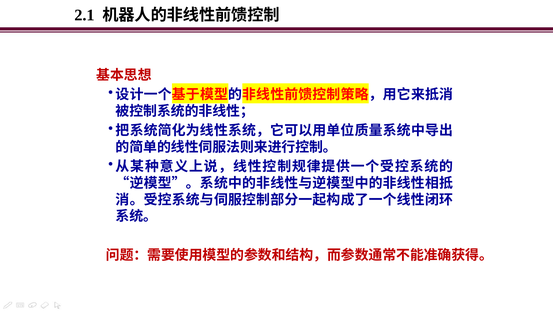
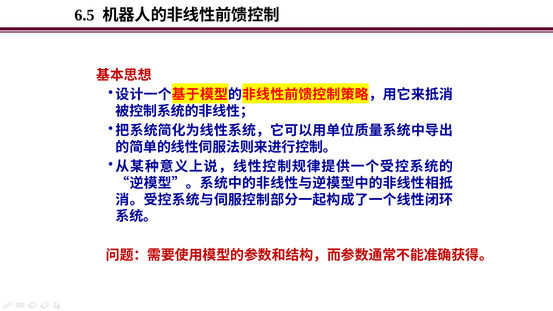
2.1: 2.1 -> 6.5 (84, 15)
